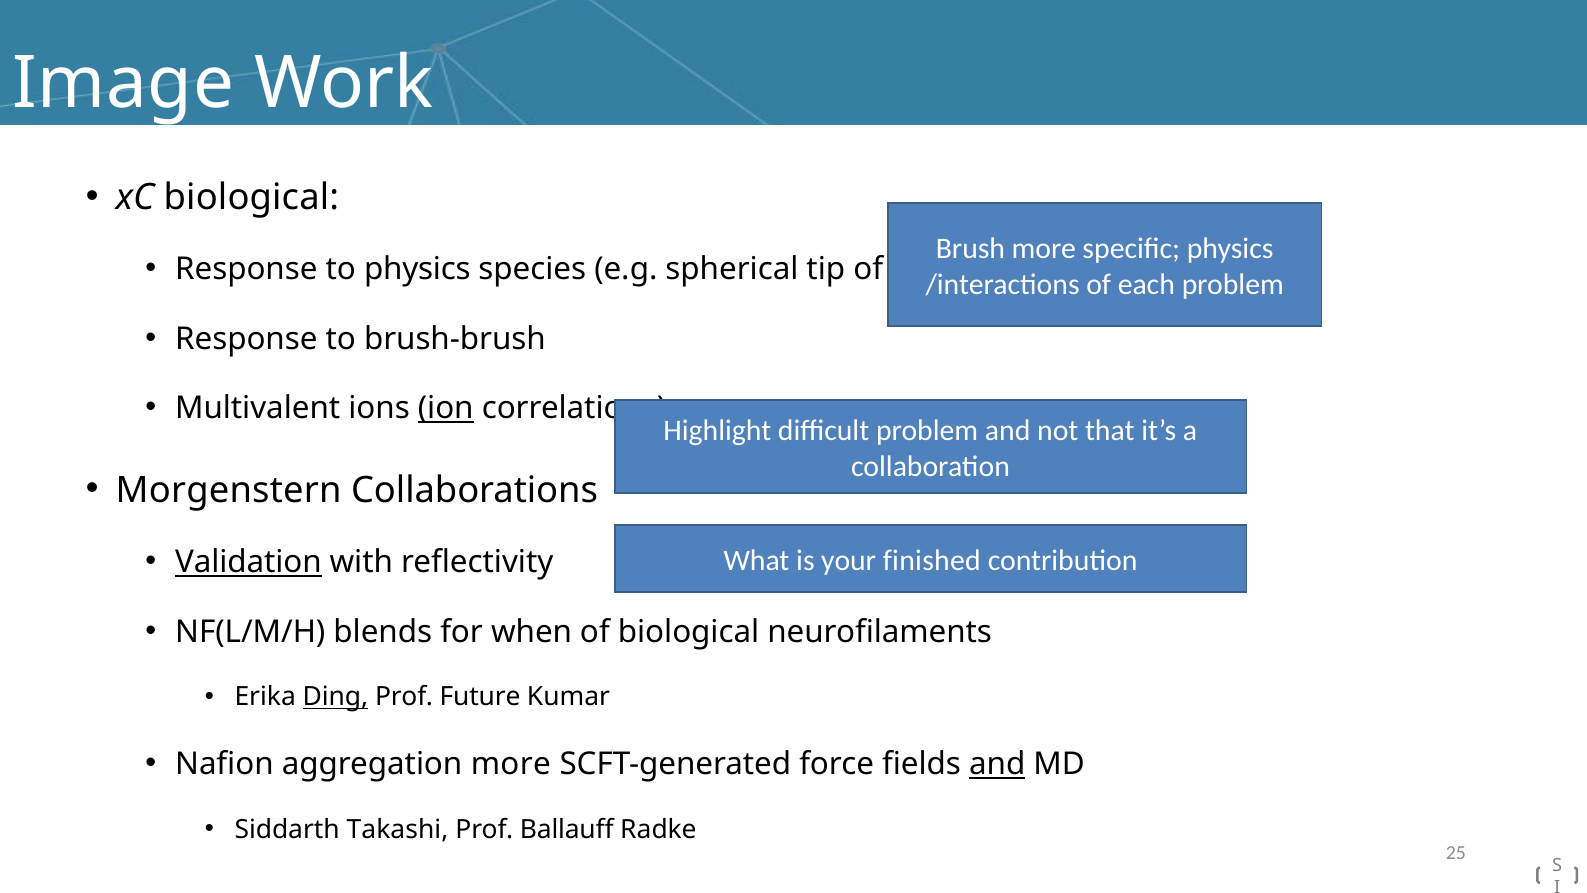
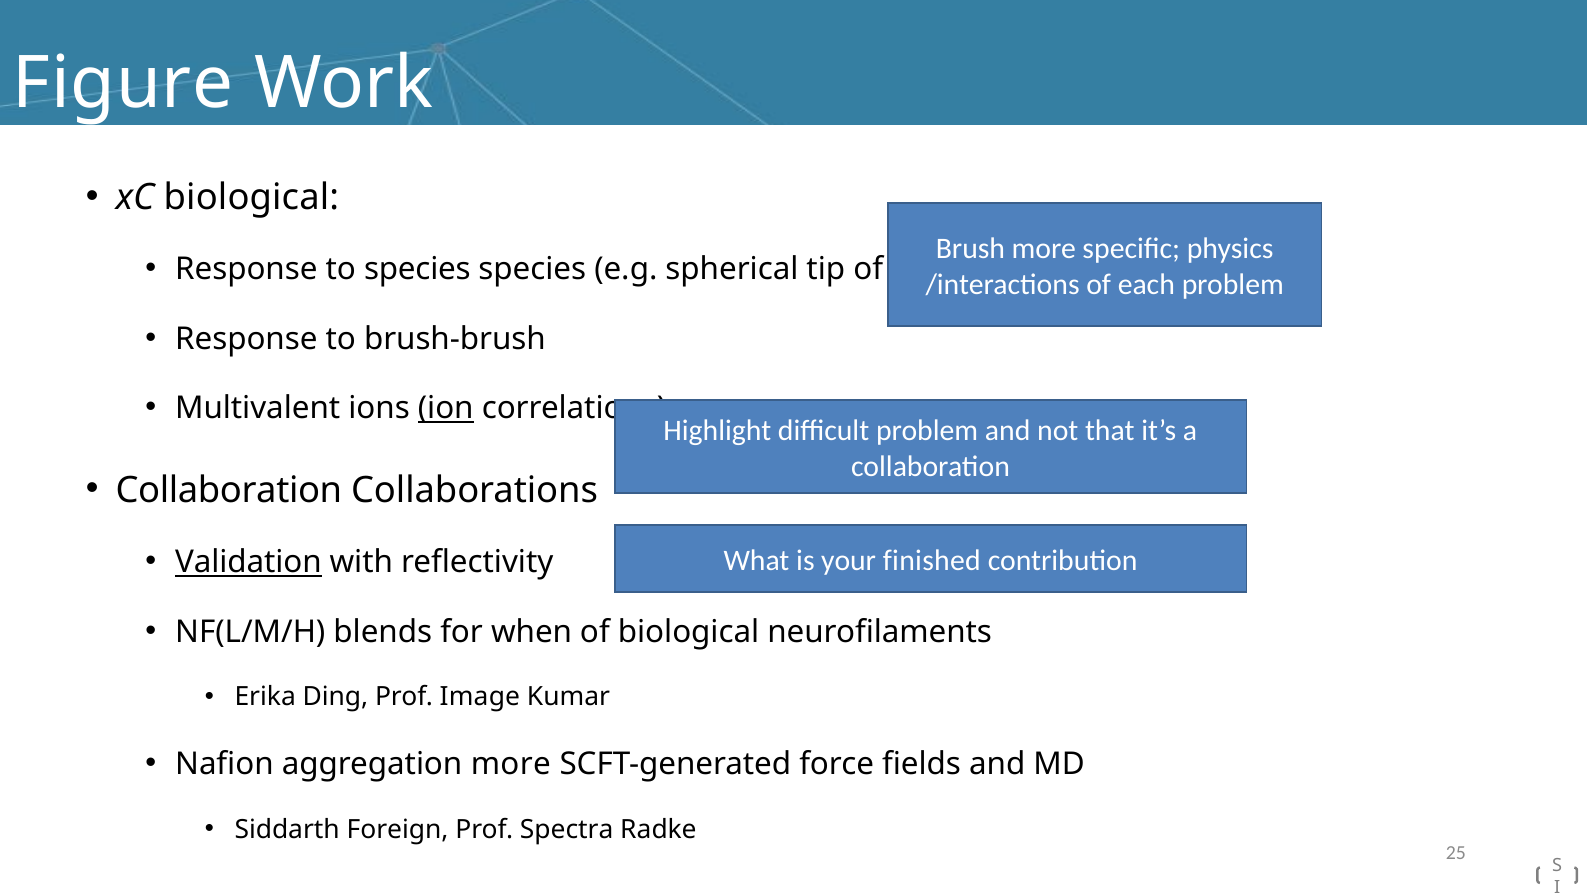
Image: Image -> Figure (123, 83)
to physics: physics -> species (417, 269)
Morgenstern: Morgenstern -> Collaboration (229, 490)
Ding underline: present -> none (335, 697)
Future: Future -> Image (480, 697)
and underline: present -> none (997, 764)
Takashi: Takashi -> Foreign (398, 829)
Ballauff: Ballauff -> Spectra (567, 829)
